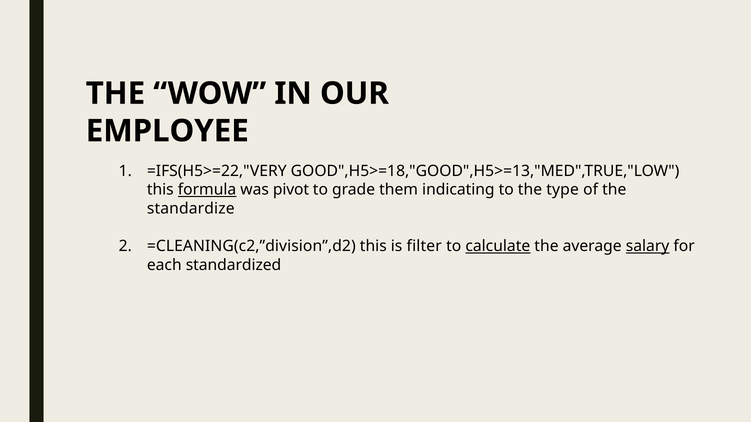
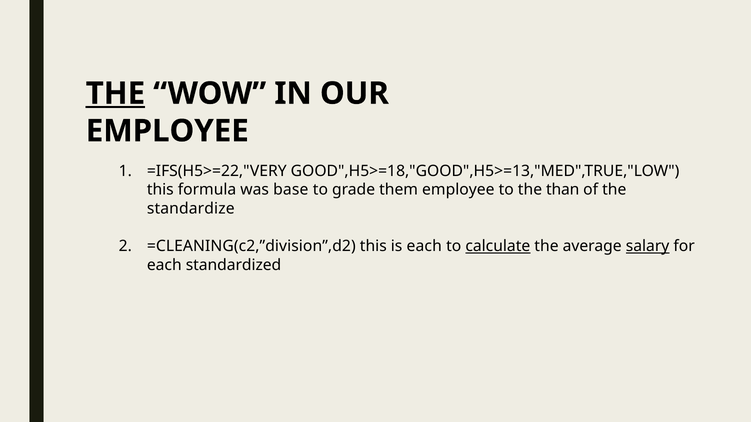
THE underline: none -> present (115, 94)
formula underline: present -> none (207, 190)
pivot: pivot -> base (291, 190)
them indicating: indicating -> employee (458, 190)
type: type -> than (563, 190)
is filter: filter -> each (424, 246)
